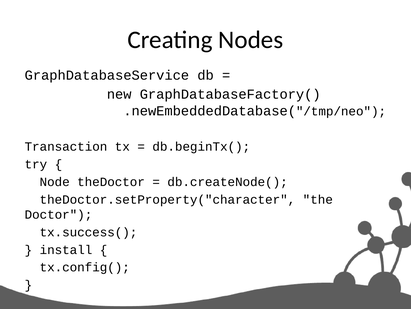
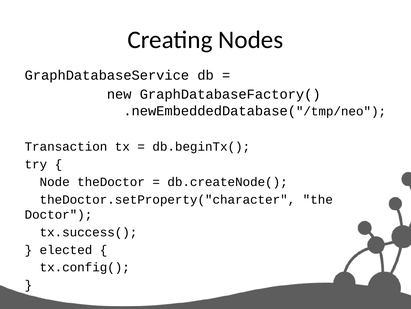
install: install -> elected (66, 249)
